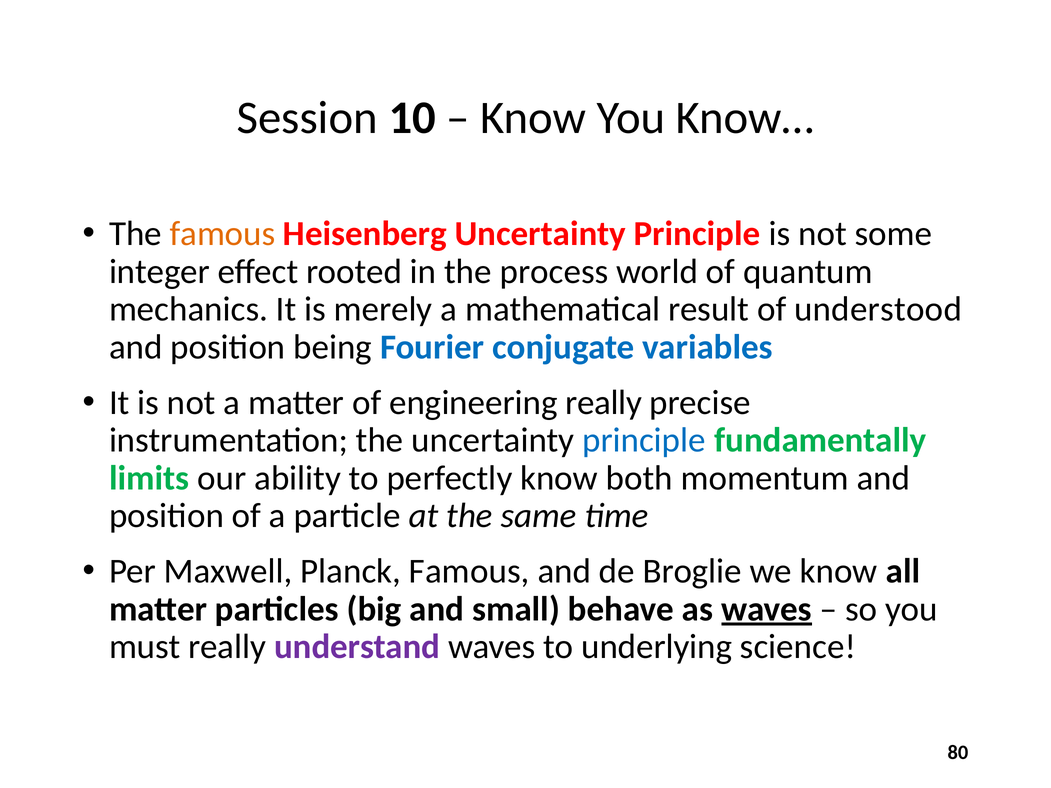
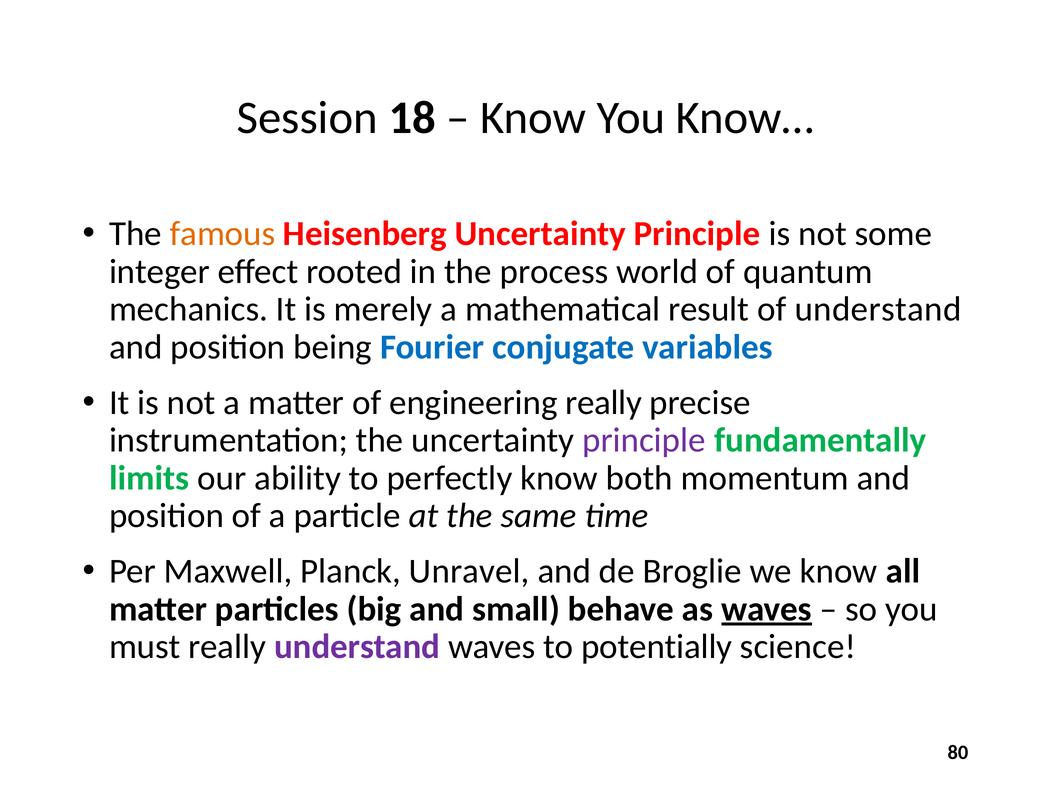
10: 10 -> 18 (412, 118)
of understood: understood -> understand (878, 309)
principle colour: blue -> purple (644, 440)
Planck Famous: Famous -> Unravel (469, 571)
underlying: underlying -> potentially (657, 647)
